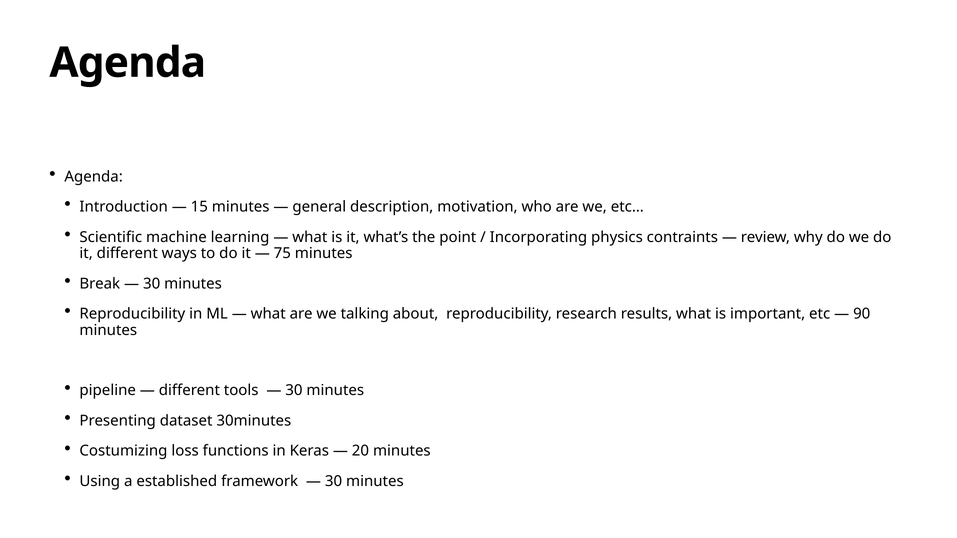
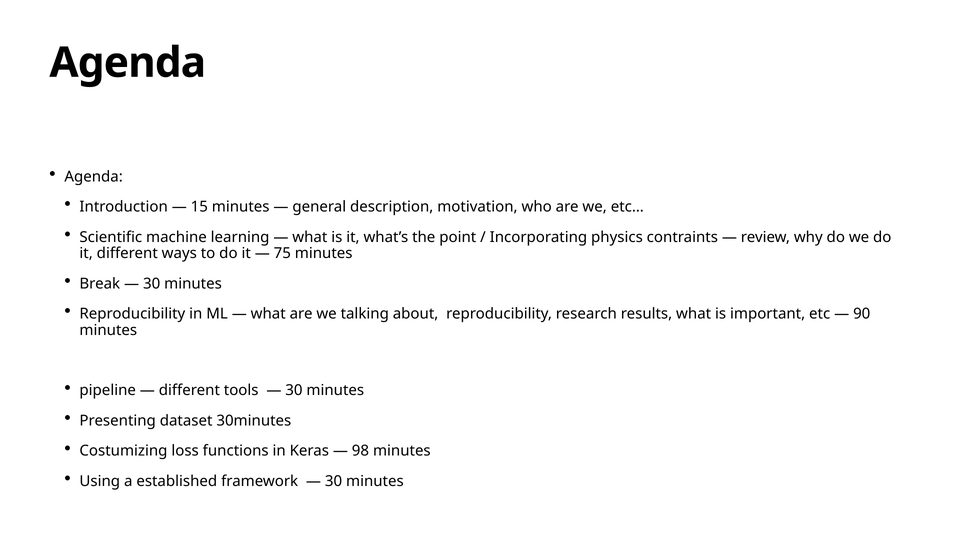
20: 20 -> 98 (360, 451)
